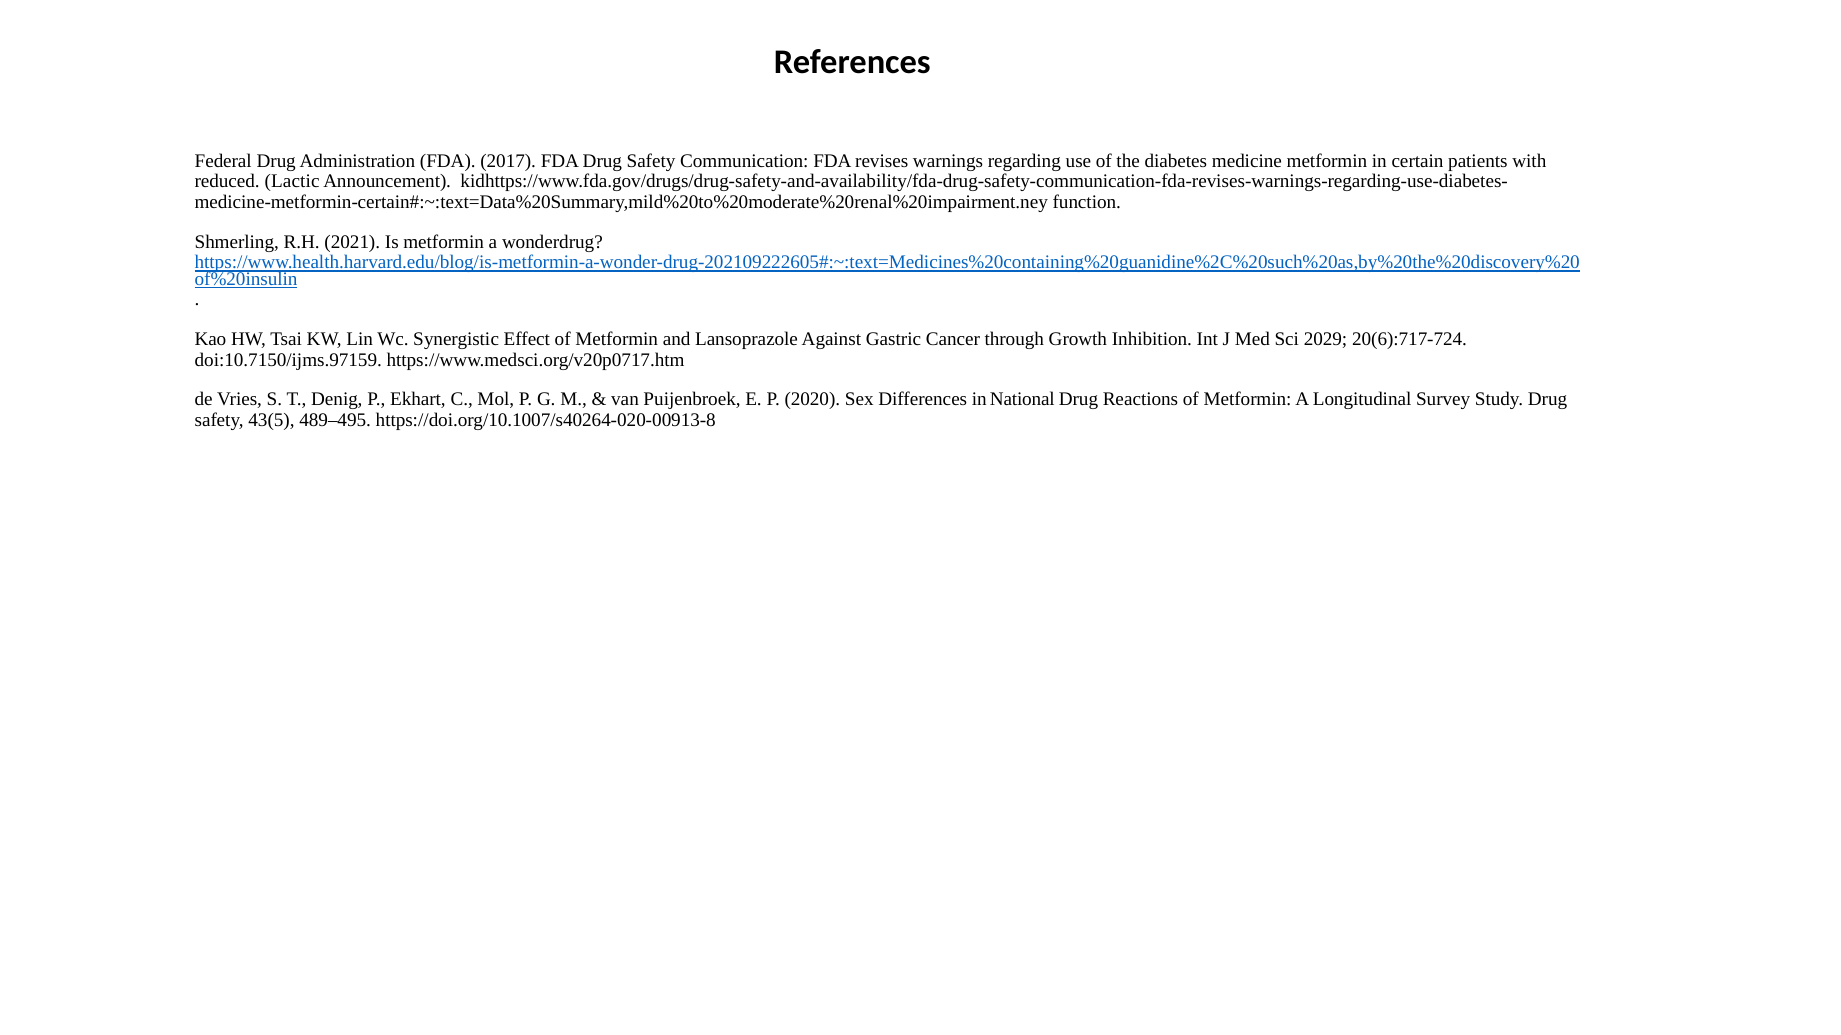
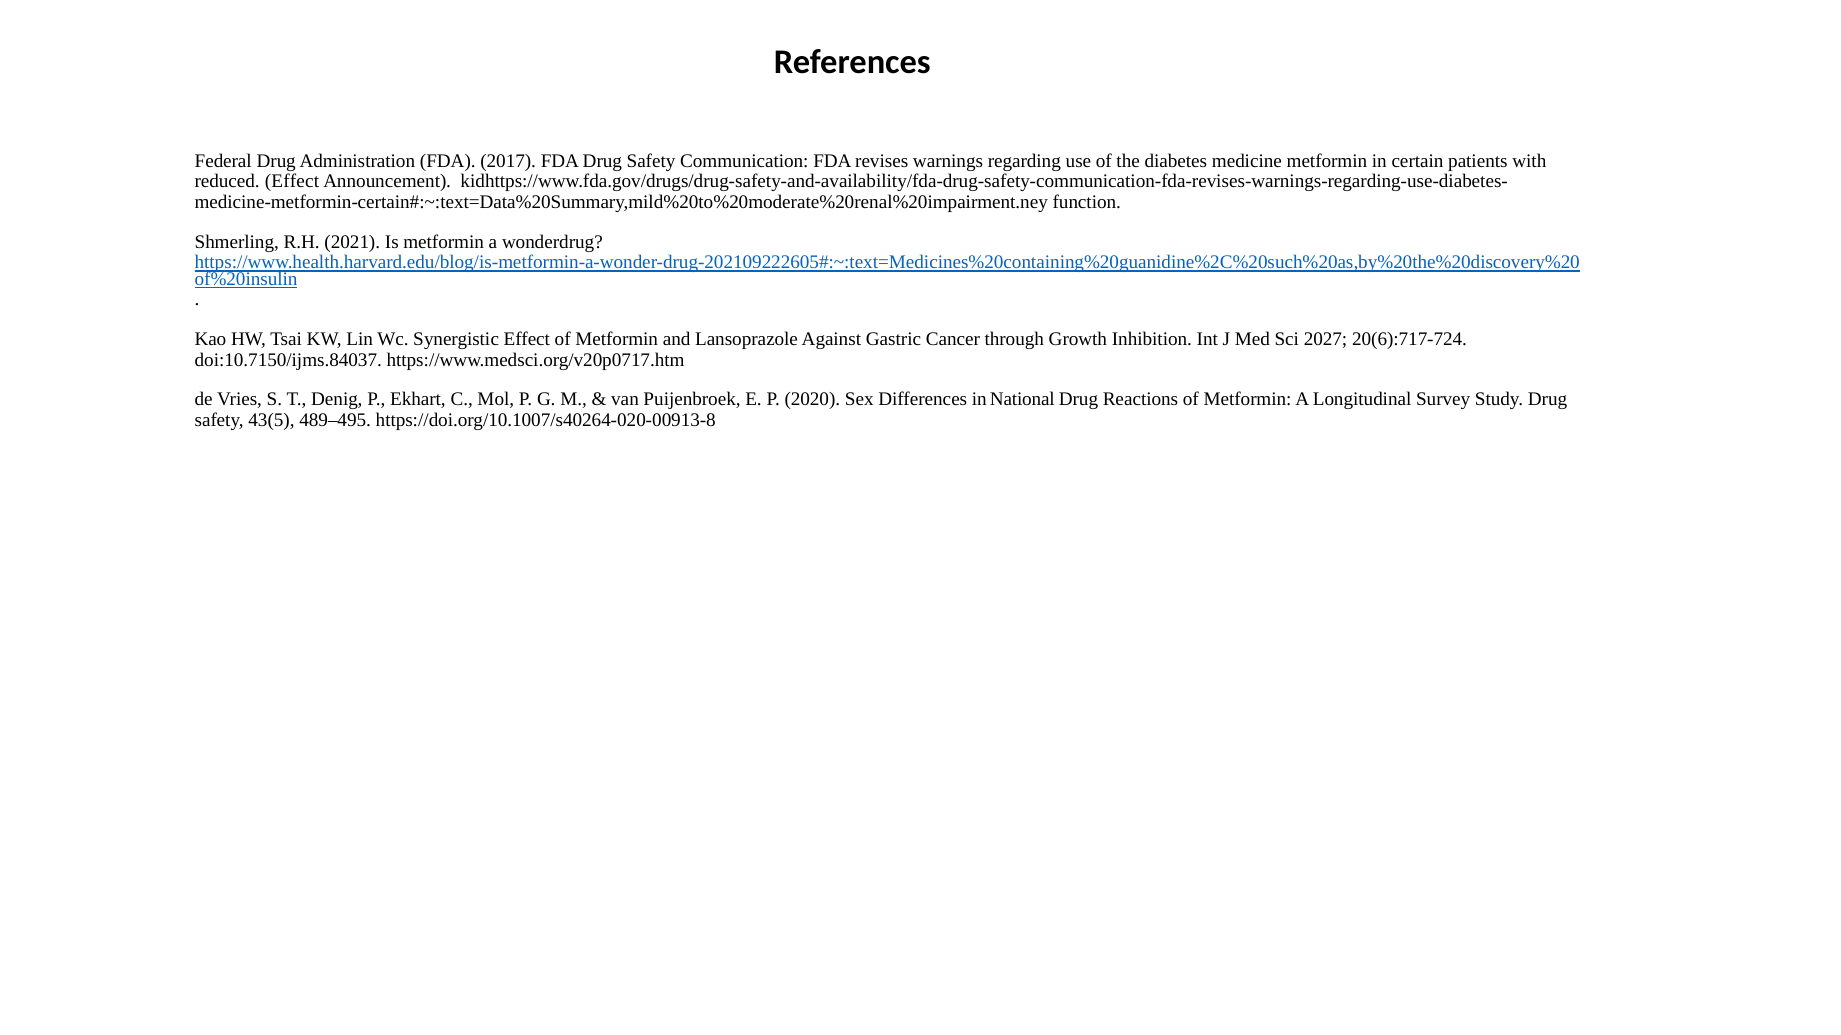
reduced Lactic: Lactic -> Effect (292, 182)
2029: 2029 -> 2027 (1326, 339)
doi:10.7150/ijms.97159: doi:10.7150/ijms.97159 -> doi:10.7150/ijms.84037 (288, 360)
